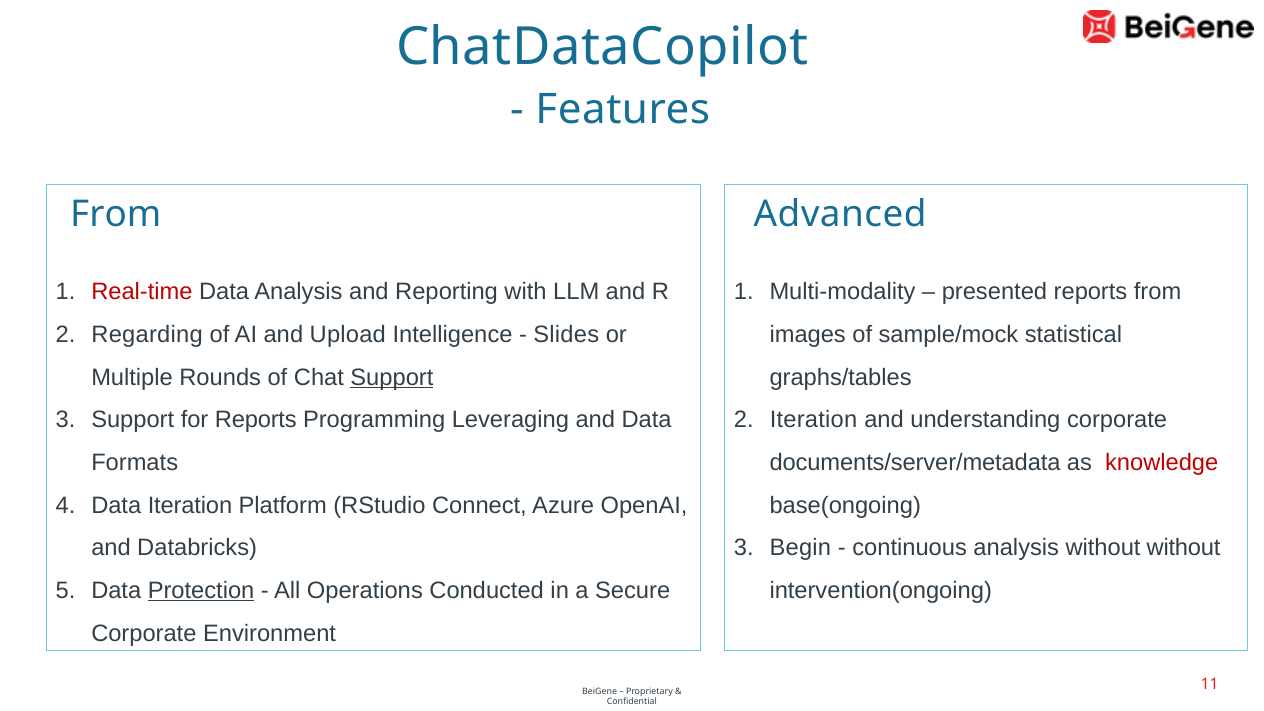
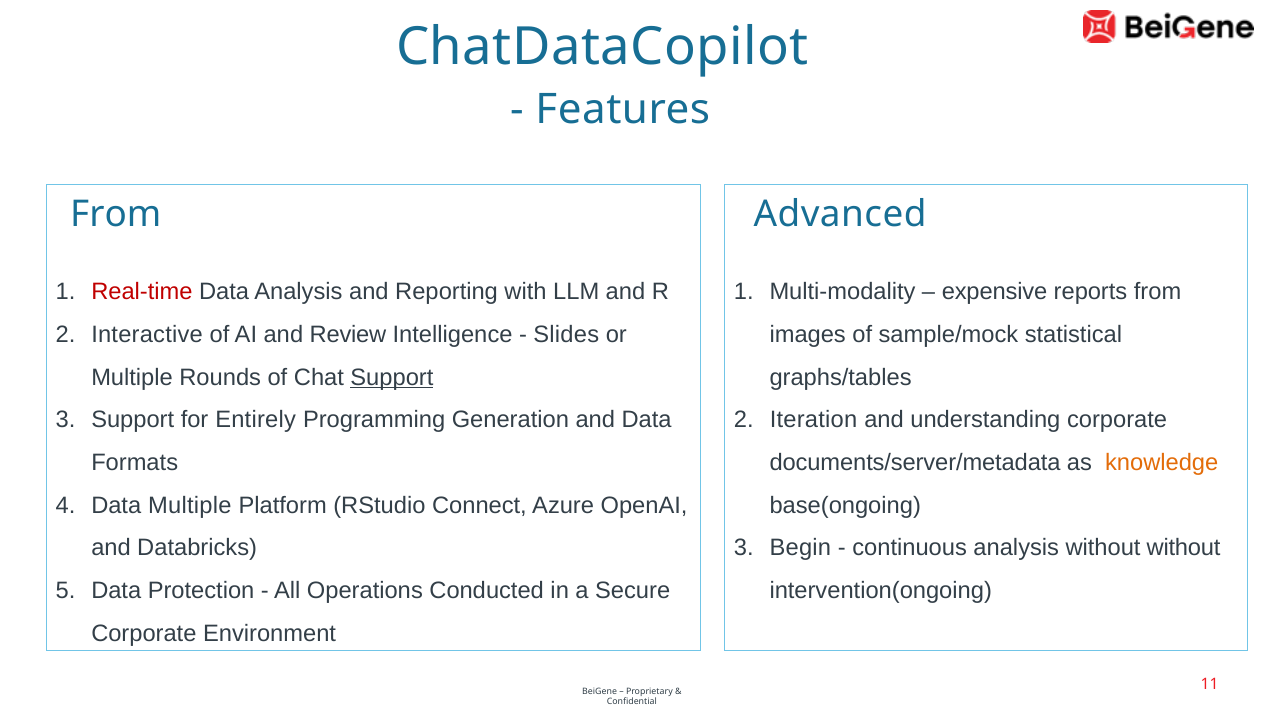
presented: presented -> expensive (995, 292)
Regarding: Regarding -> Interactive (147, 335)
Upload: Upload -> Review (348, 335)
for Reports: Reports -> Entirely (256, 420)
Leveraging: Leveraging -> Generation (510, 420)
knowledge colour: red -> orange (1162, 463)
Data Iteration: Iteration -> Multiple (190, 505)
Protection underline: present -> none (201, 591)
